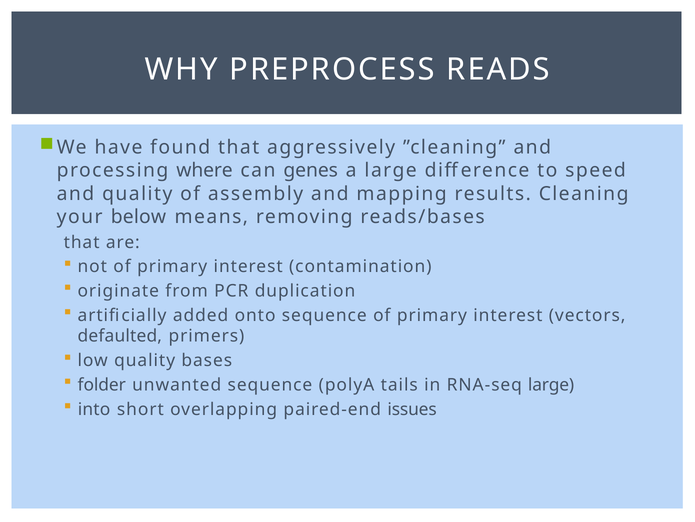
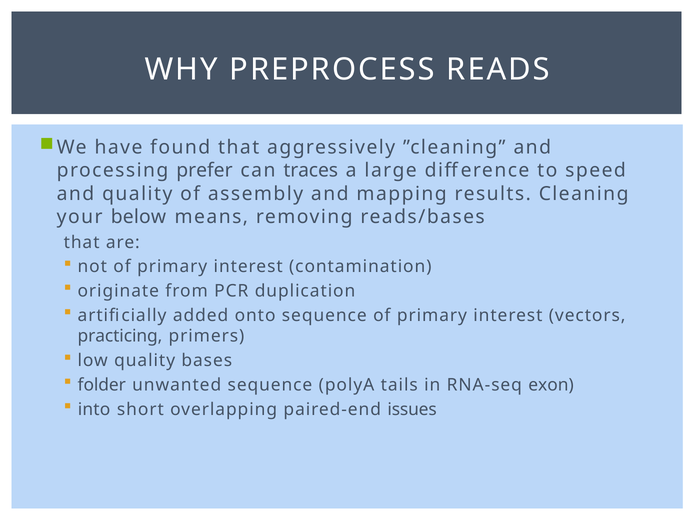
where: where -> prefer (204, 170)
genes: genes -> traces (311, 170)
defaulted: defaulted -> practicing (120, 336)
RNA-seq large: large -> exon (551, 384)
